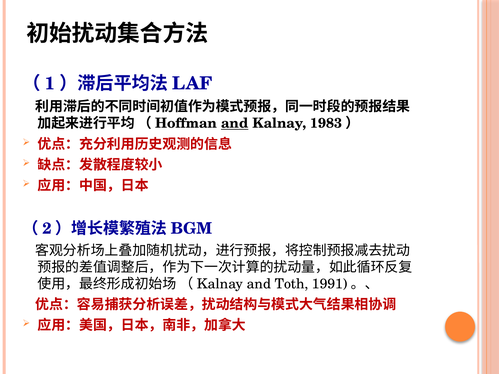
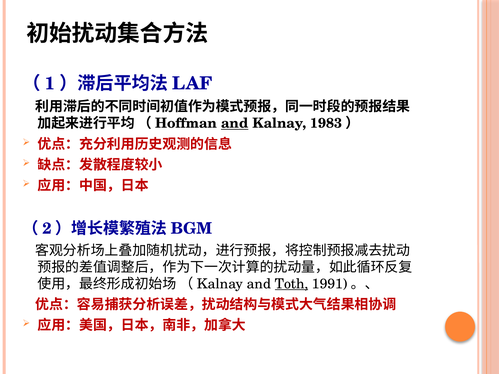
Toth underline: none -> present (292, 284)
